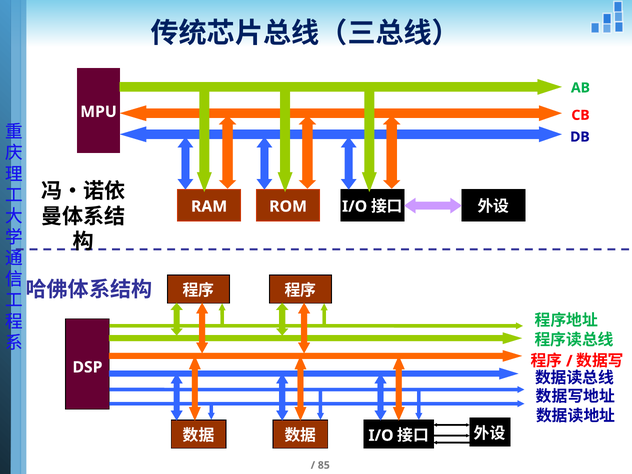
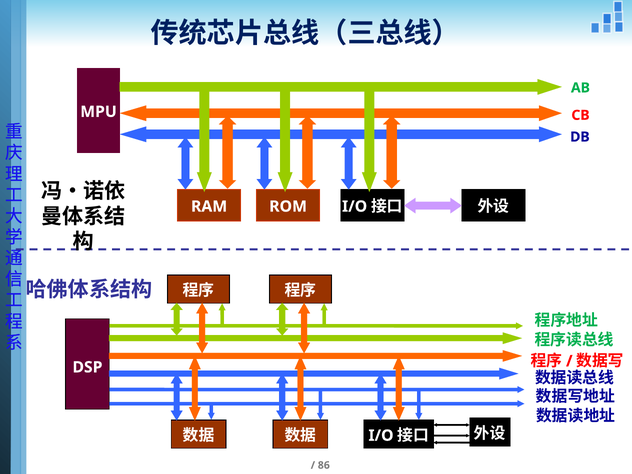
85: 85 -> 86 (324, 465)
